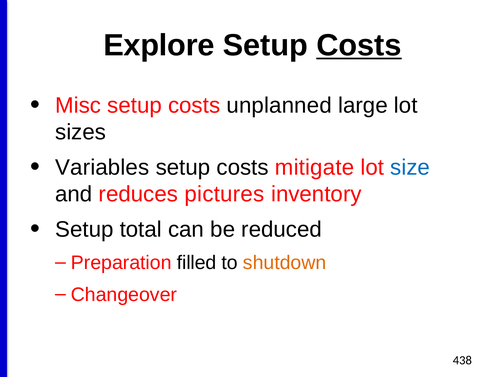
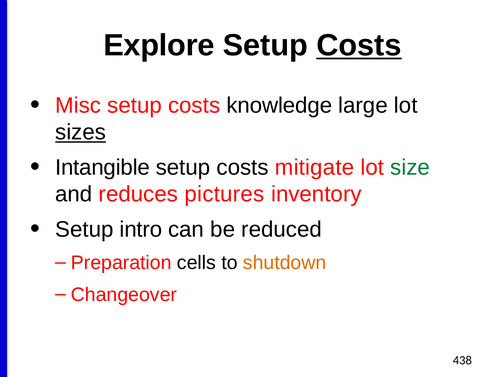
unplanned: unplanned -> knowledge (279, 105)
sizes underline: none -> present (81, 132)
Variables: Variables -> Intangible (102, 167)
size colour: blue -> green (410, 167)
total: total -> intro (141, 229)
filled: filled -> cells (197, 262)
